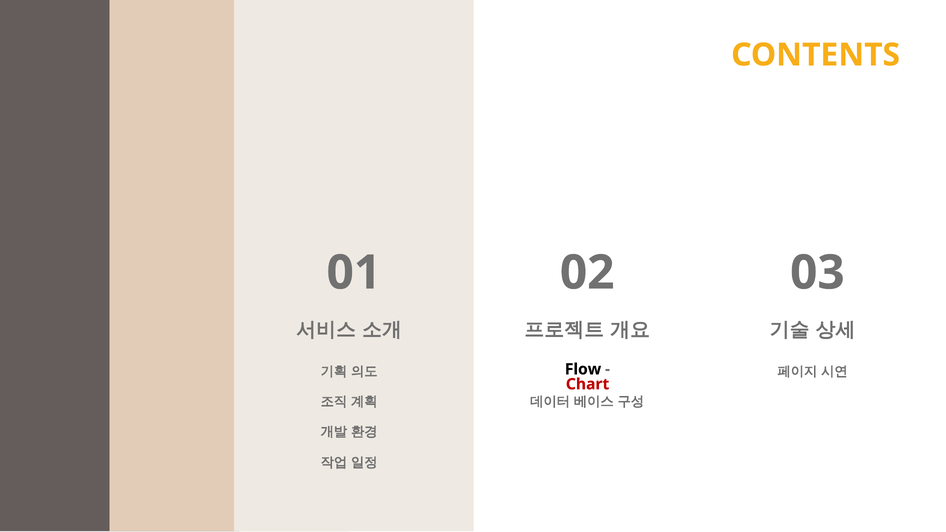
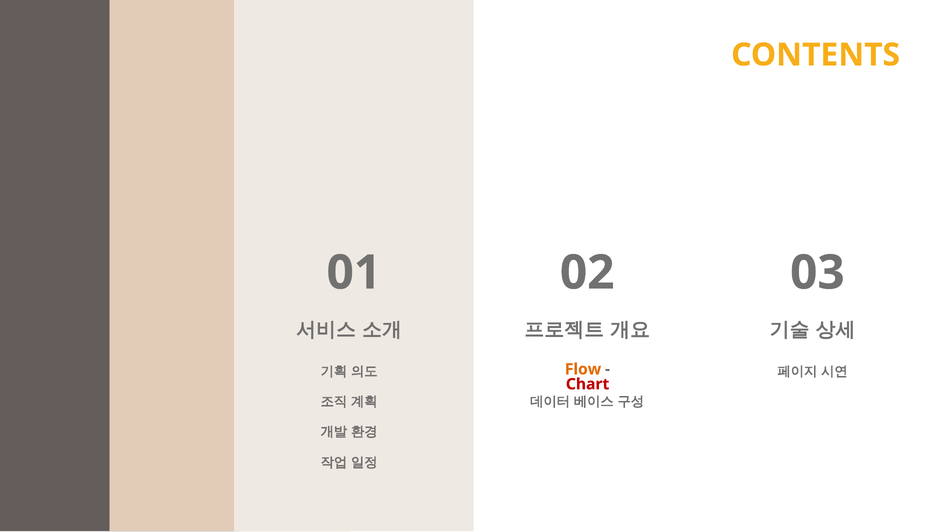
Flow colour: black -> orange (583, 369)
